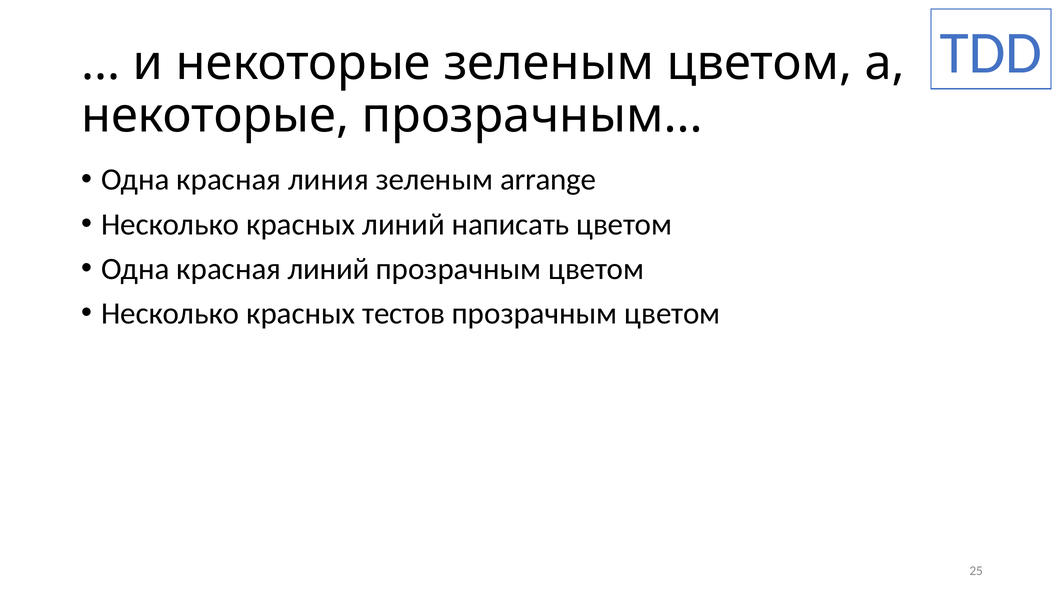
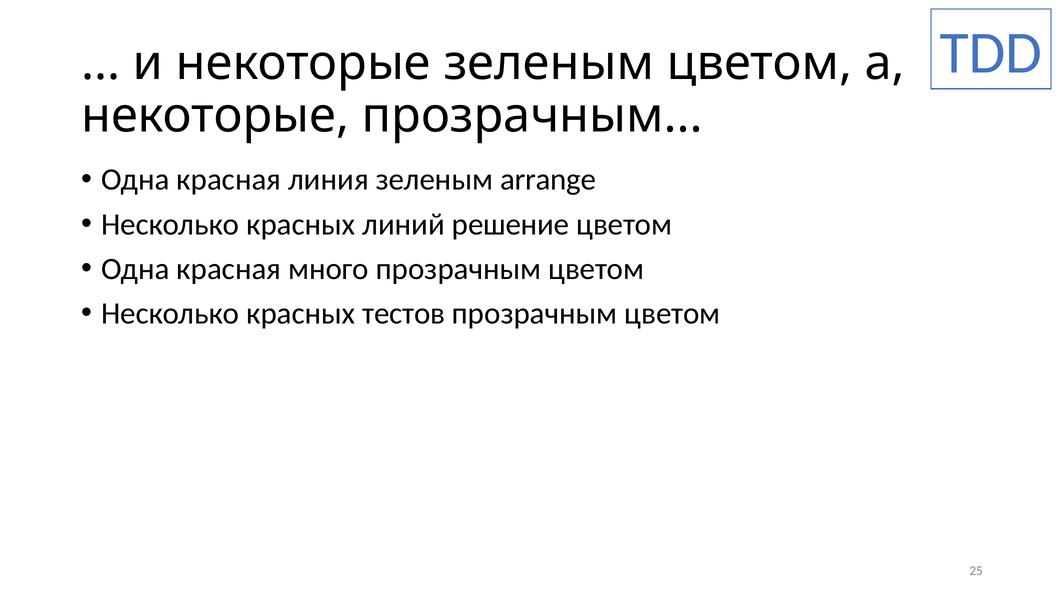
написать: написать -> решение (511, 225)
красная линий: линий -> много (328, 269)
